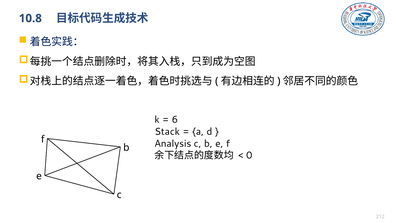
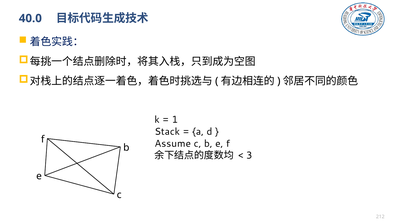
10.8: 10.8 -> 40.0 (30, 18)
6: 6 -> 1 (175, 120)
Analysis: Analysis -> Assume (173, 143)
0: 0 -> 3 (249, 155)
